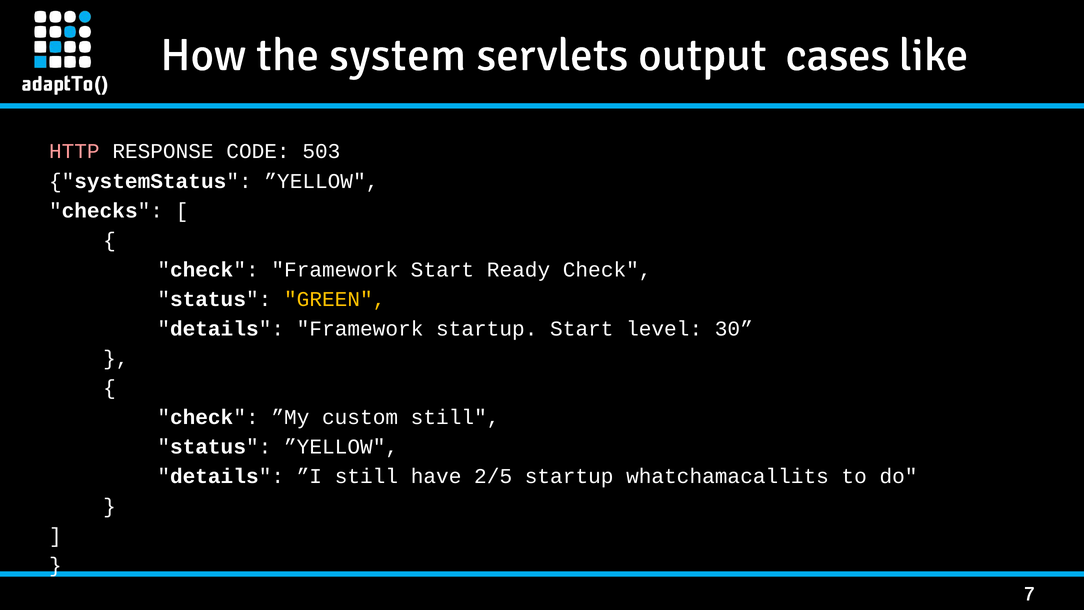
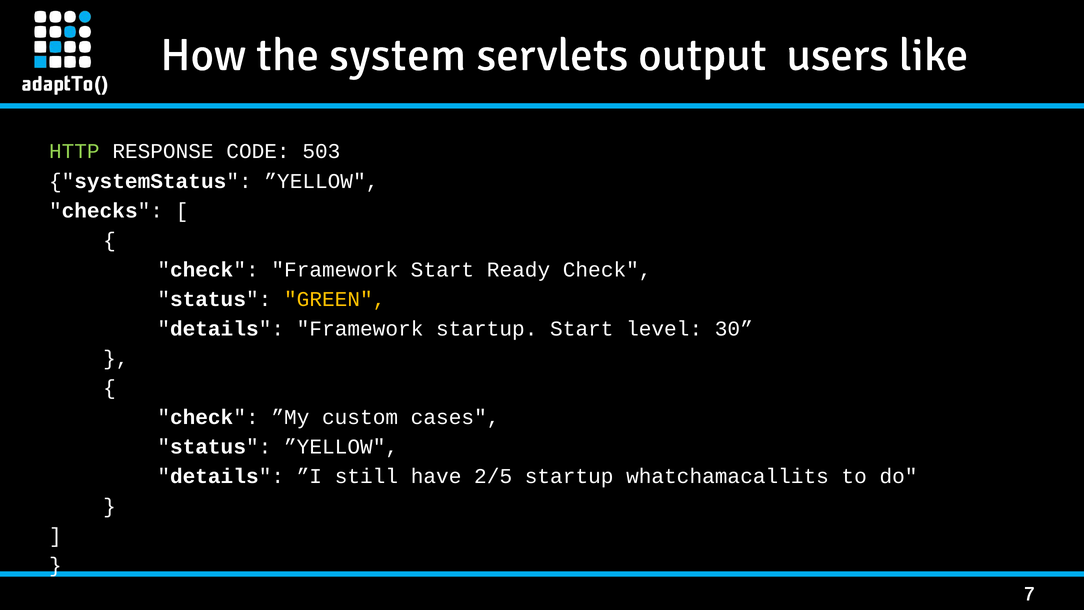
cases: cases -> users (838, 55)
HTTP colour: pink -> light green (74, 151)
custom still: still -> cases (455, 417)
